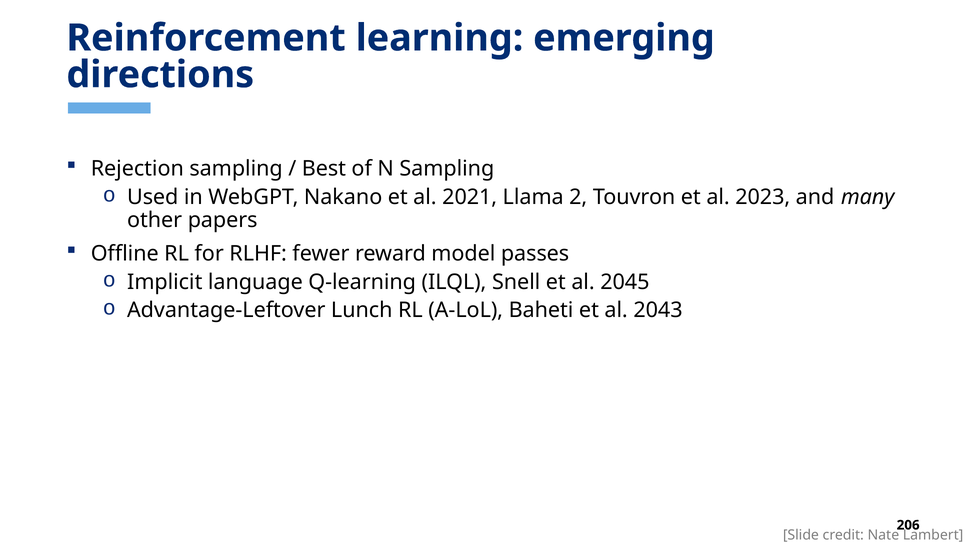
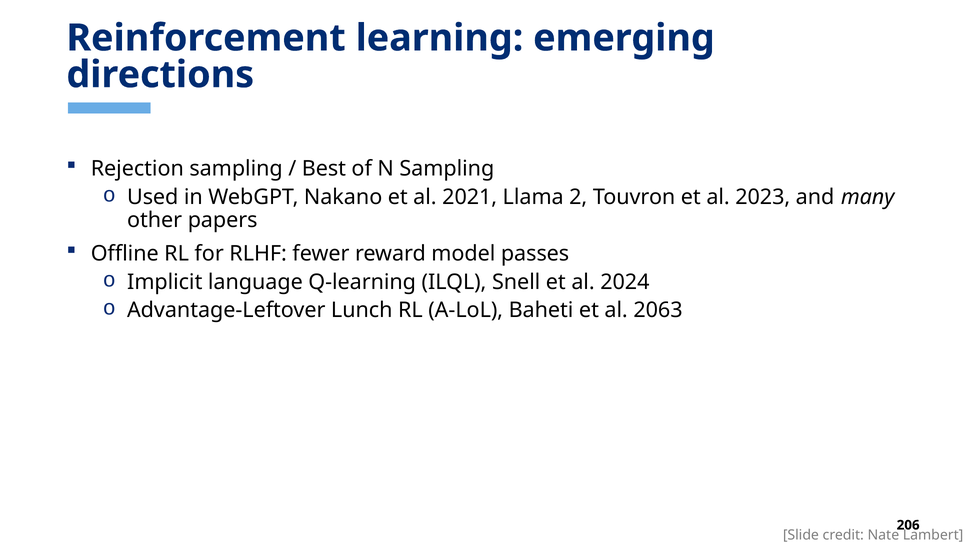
2045: 2045 -> 2024 (625, 282)
2043: 2043 -> 2063 (658, 310)
